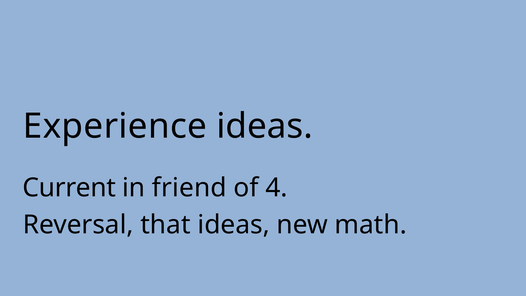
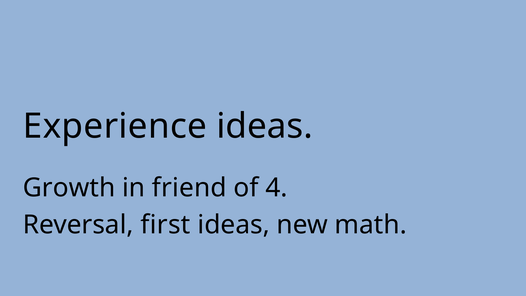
Current: Current -> Growth (69, 188)
that: that -> first (165, 225)
